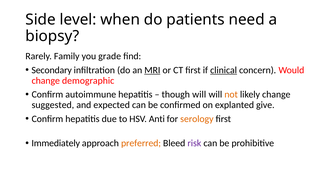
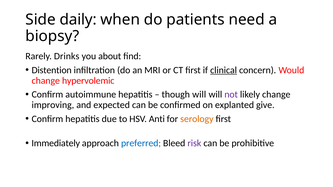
level: level -> daily (78, 20)
Family: Family -> Drinks (67, 56)
grade: grade -> about (110, 56)
Secondary: Secondary -> Distention (52, 70)
MRI underline: present -> none (152, 70)
demographic: demographic -> hypervolemic (88, 81)
not colour: orange -> purple (231, 95)
suggested: suggested -> improving (53, 105)
preferred colour: orange -> blue (141, 143)
